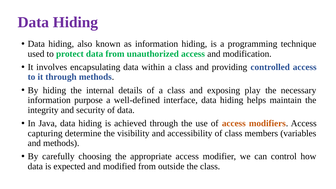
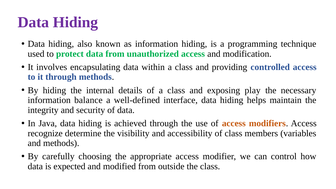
purpose: purpose -> balance (88, 100)
capturing: capturing -> recognize (45, 133)
